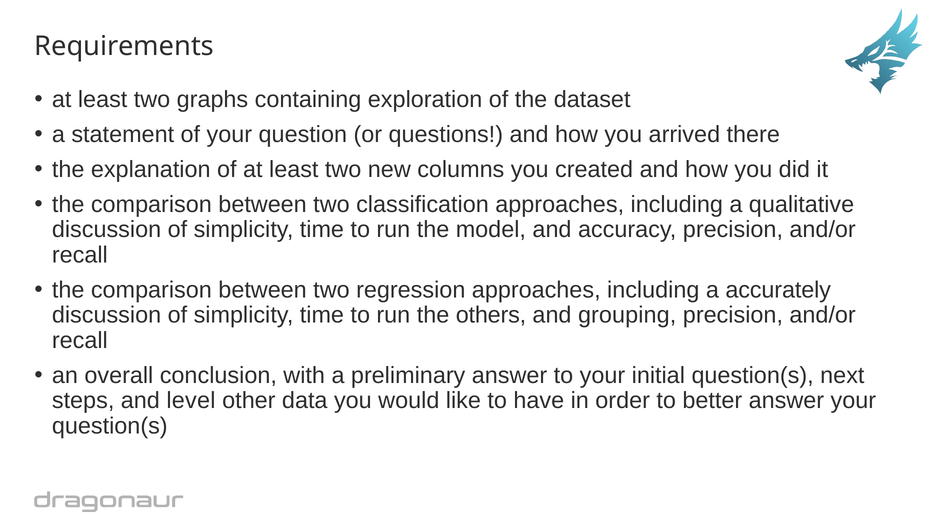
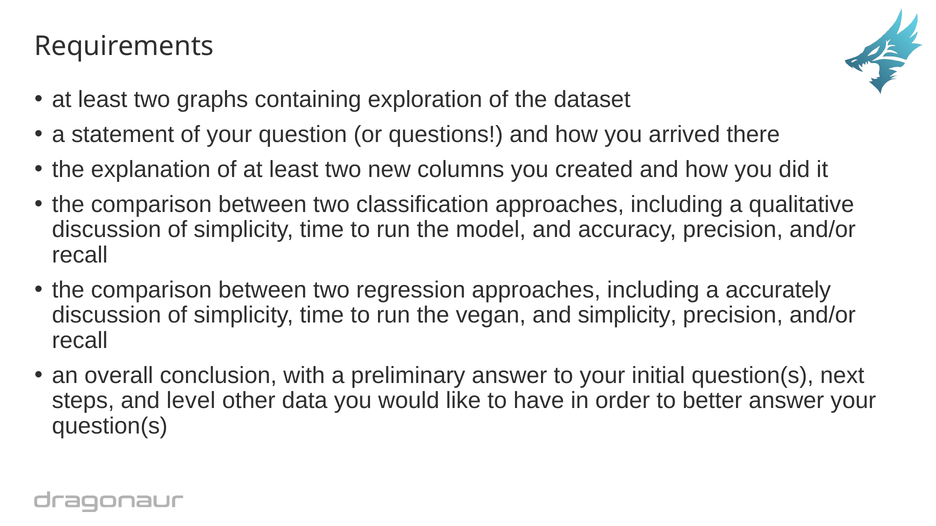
others: others -> vegan (491, 315)
and grouping: grouping -> simplicity (627, 315)
